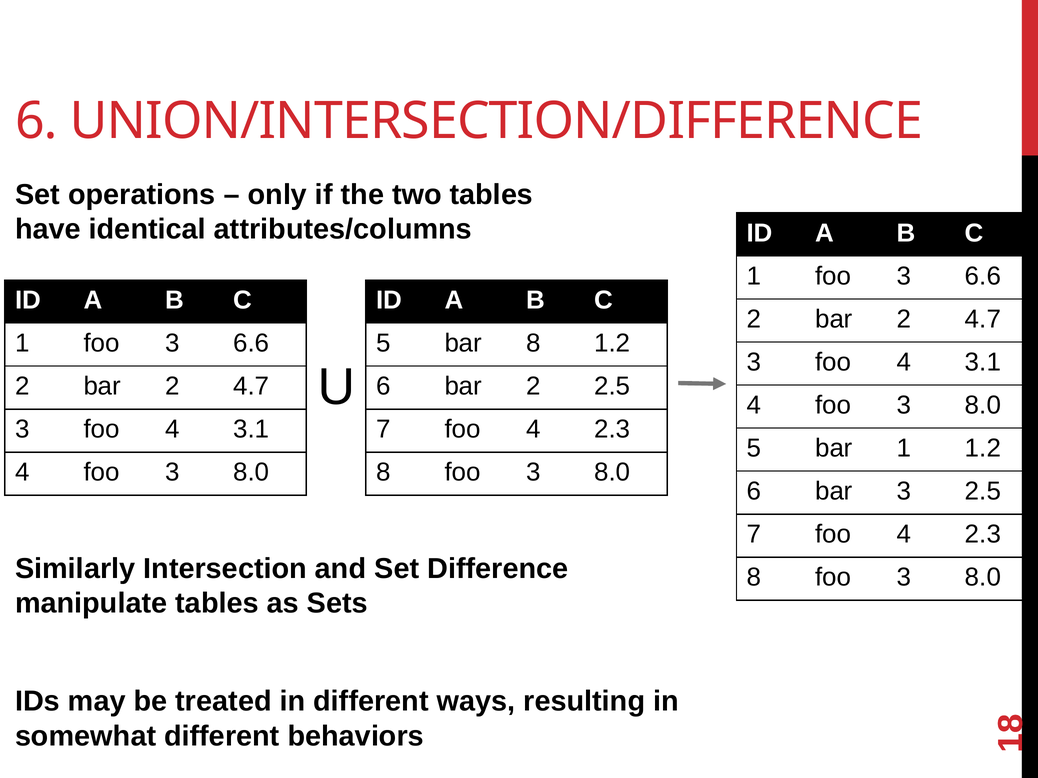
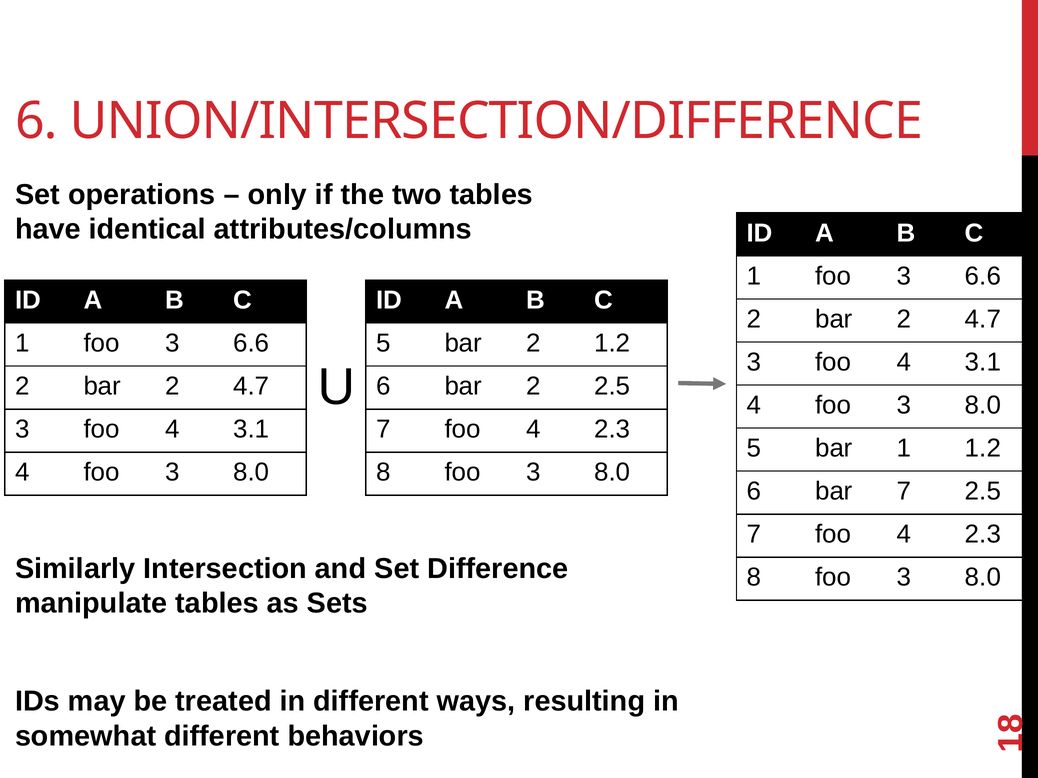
5 bar 8: 8 -> 2 (533, 343)
bar 3: 3 -> 7 (904, 492)
